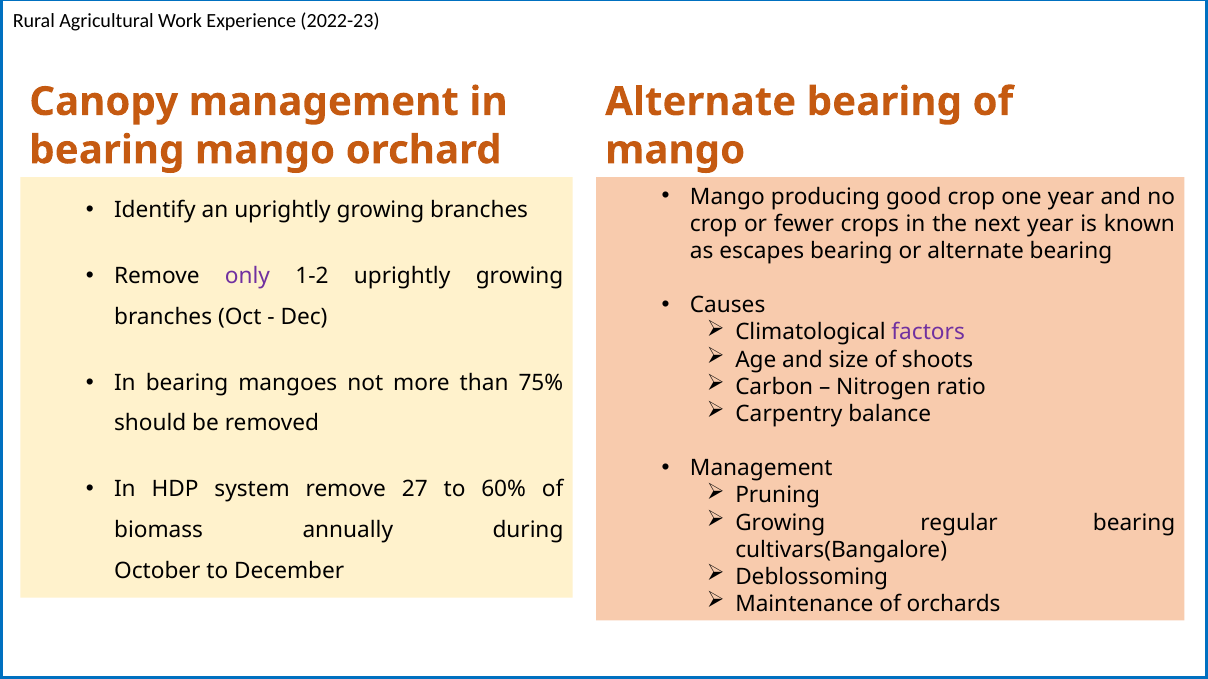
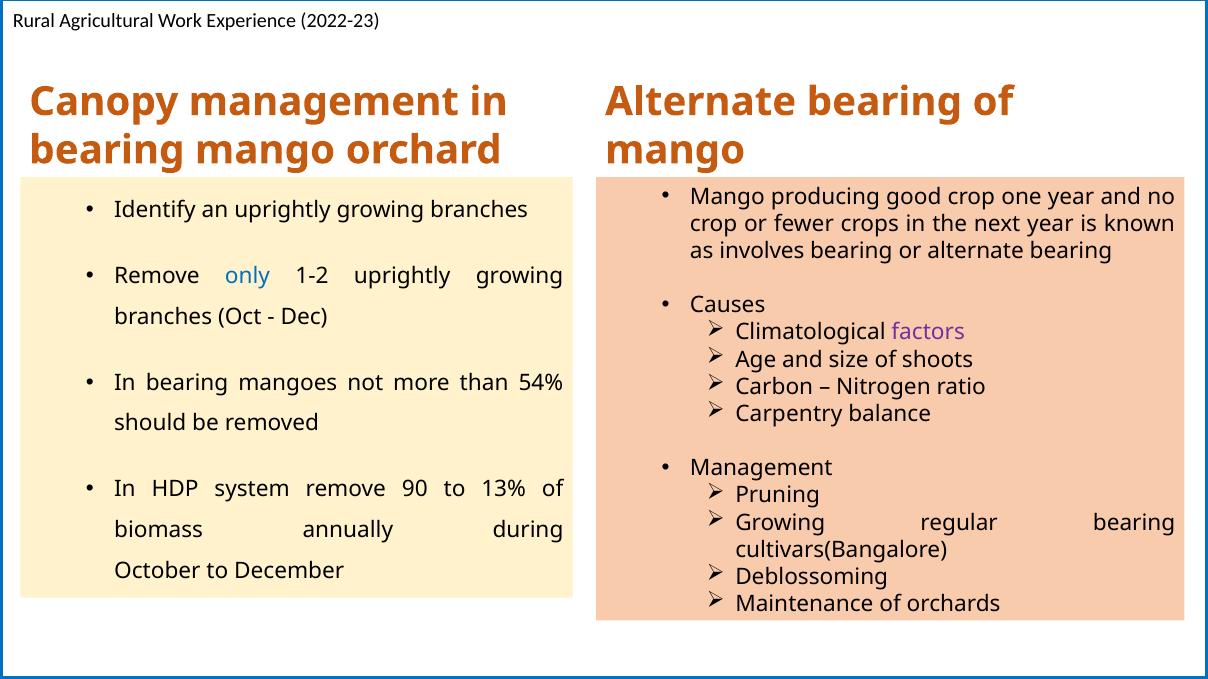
escapes: escapes -> involves (762, 251)
only colour: purple -> blue (247, 276)
75%: 75% -> 54% (541, 383)
27: 27 -> 90 (415, 490)
60%: 60% -> 13% (504, 490)
